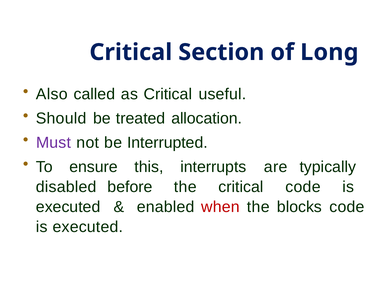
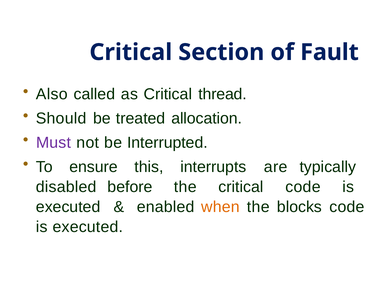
Long: Long -> Fault (329, 52)
useful: useful -> thread (223, 94)
when colour: red -> orange (220, 207)
